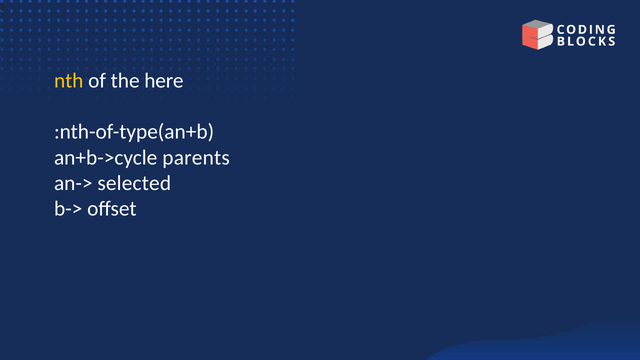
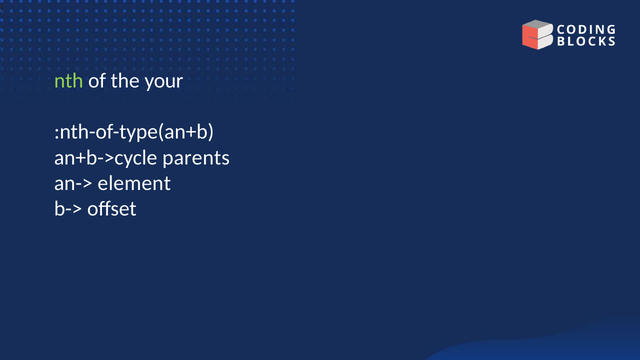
nth colour: yellow -> light green (69, 81)
here: here -> your (164, 81)
selected: selected -> element (134, 183)
